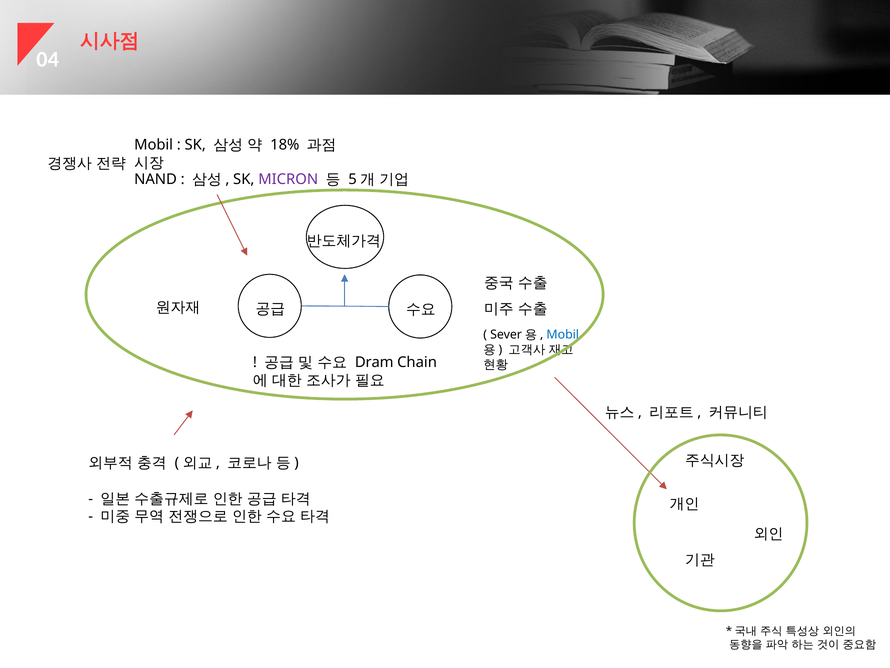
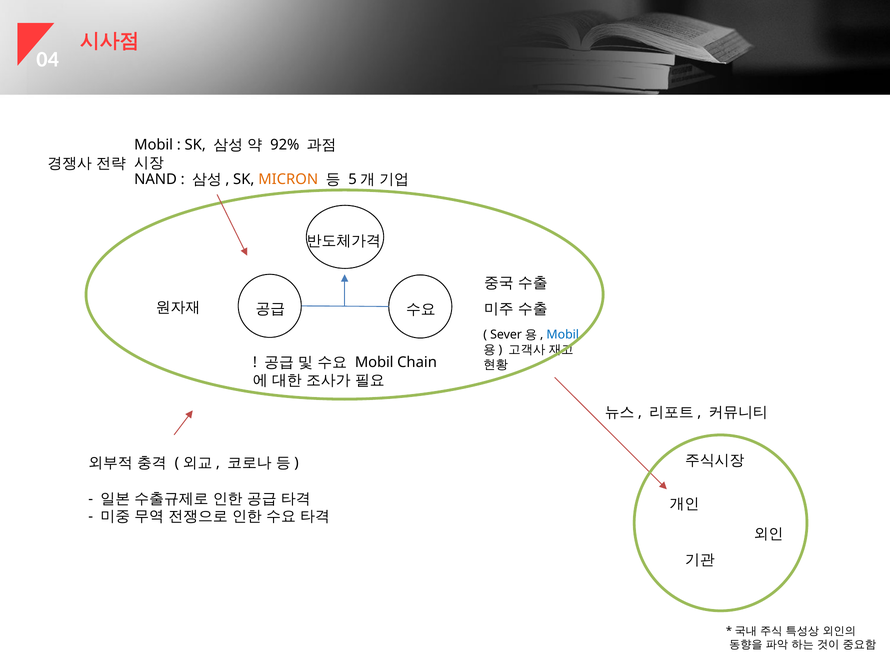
18%: 18% -> 92% (285, 145)
MICRON colour: purple -> orange (288, 179)
Dram: Dram -> Mobil (374, 362)
